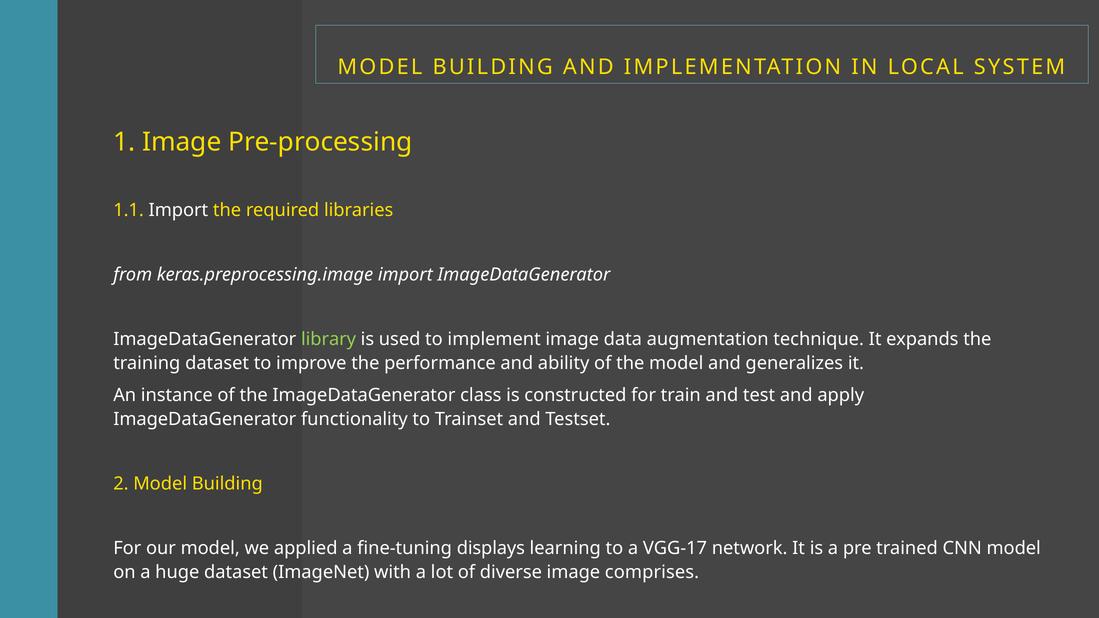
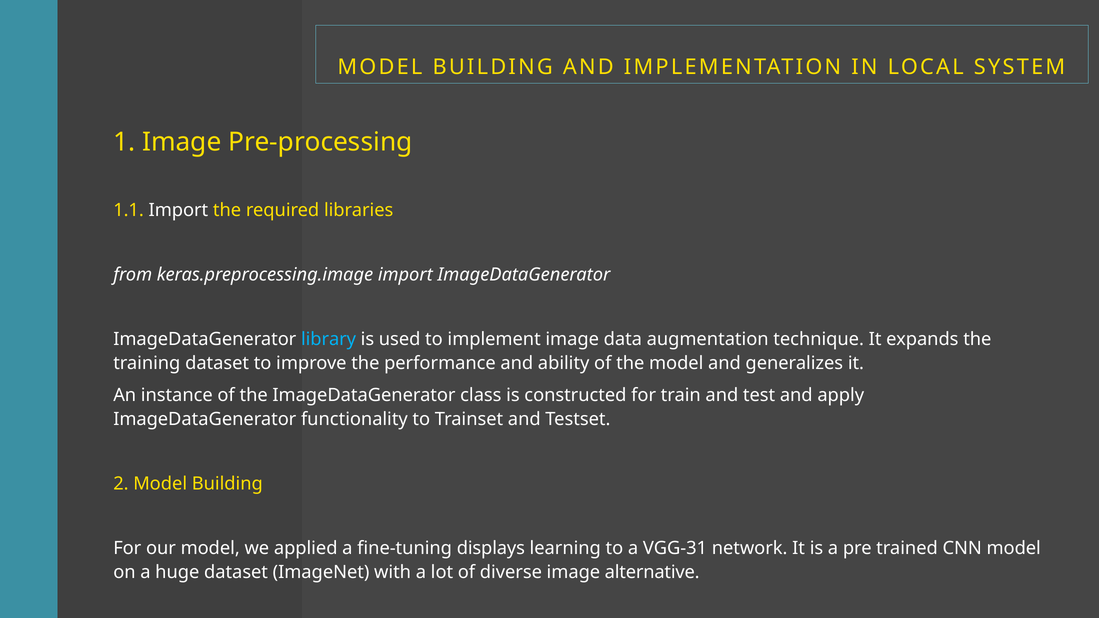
library colour: light green -> light blue (329, 339)
VGG-17: VGG-17 -> VGG-31 (675, 548)
comprises: comprises -> alternative (652, 572)
